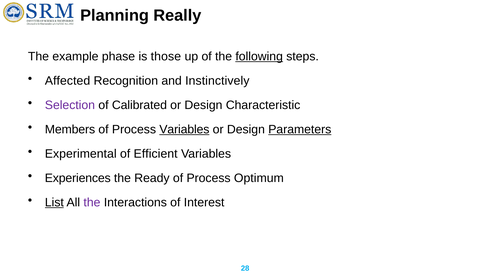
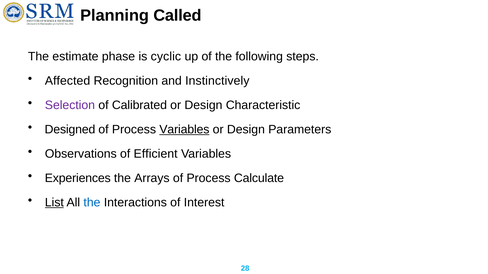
Really: Really -> Called (177, 16)
example: example -> estimate (75, 57)
those: those -> cyclic (166, 57)
following underline: present -> none (259, 57)
Members: Members -> Designed (70, 130)
Parameters underline: present -> none (300, 130)
Experimental: Experimental -> Observations (81, 154)
Ready: Ready -> Arrays (152, 179)
Optimum: Optimum -> Calculate (259, 179)
the colour: purple -> blue (92, 203)
